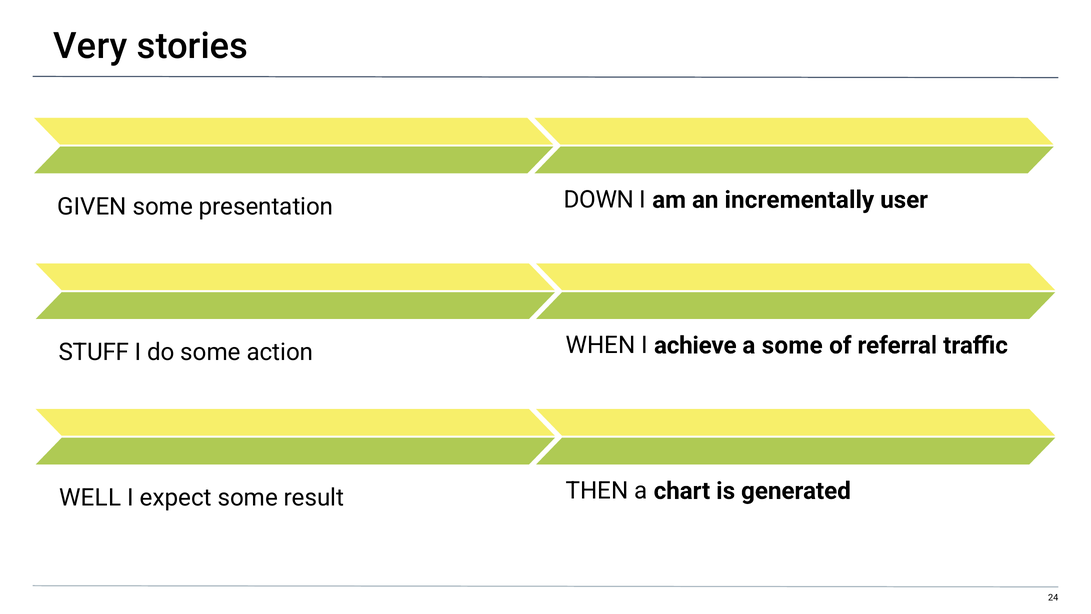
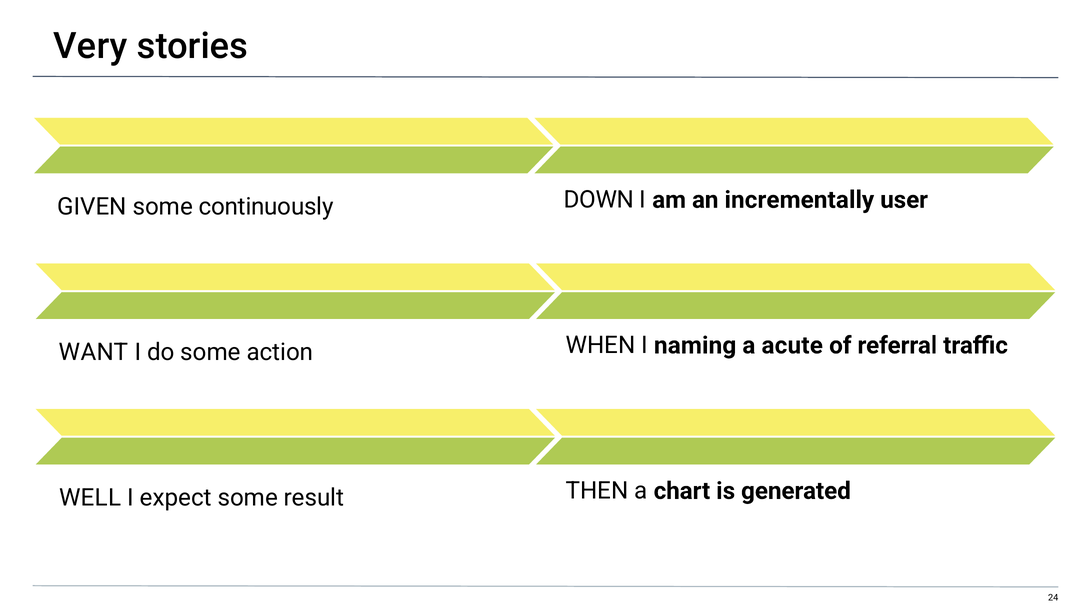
presentation: presentation -> continuously (266, 207)
achieve: achieve -> naming (695, 345)
a some: some -> acute (792, 345)
STUFF: STUFF -> WANT (94, 352)
